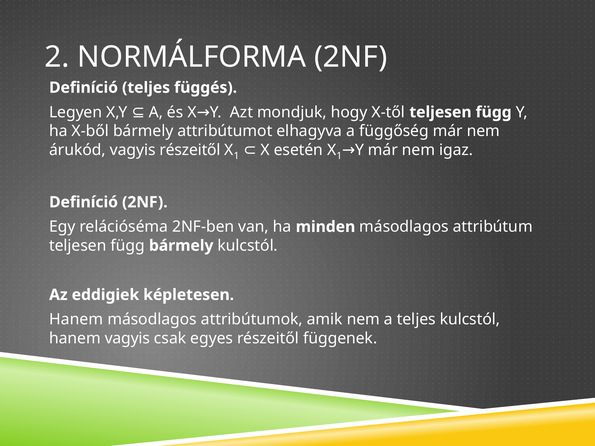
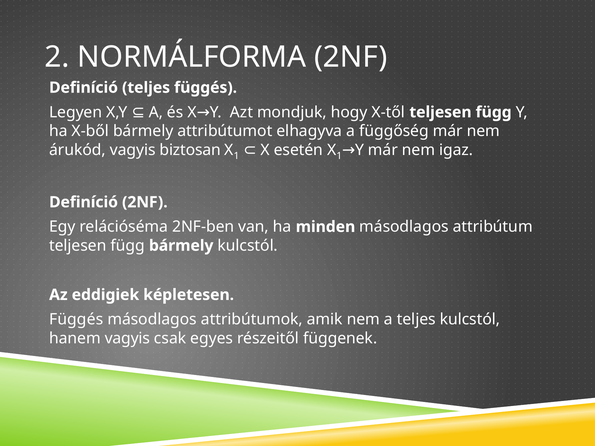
vagyis részeitől: részeitől -> biztosan (190, 150)
Hanem: Hanem -> Függés (76, 320)
